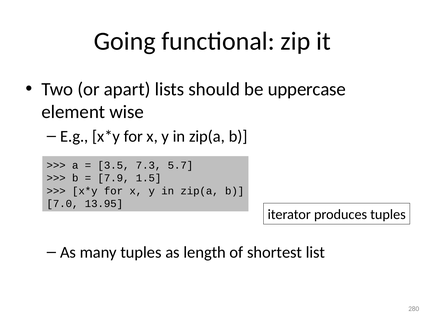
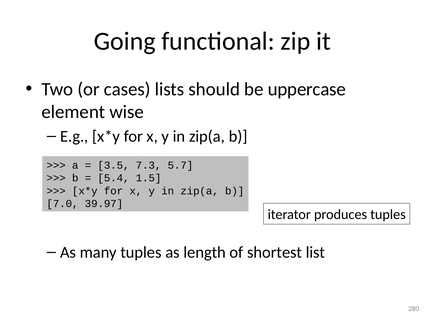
apart: apart -> cases (127, 89)
7.9: 7.9 -> 5.4 (114, 178)
13.95: 13.95 -> 39.97 (104, 203)
